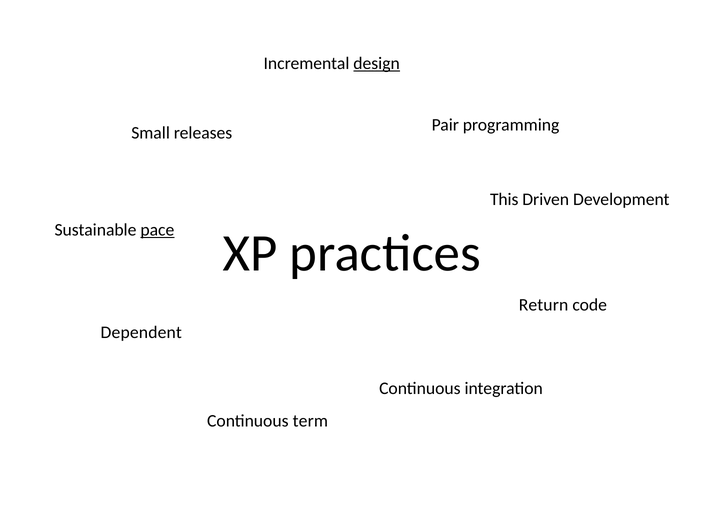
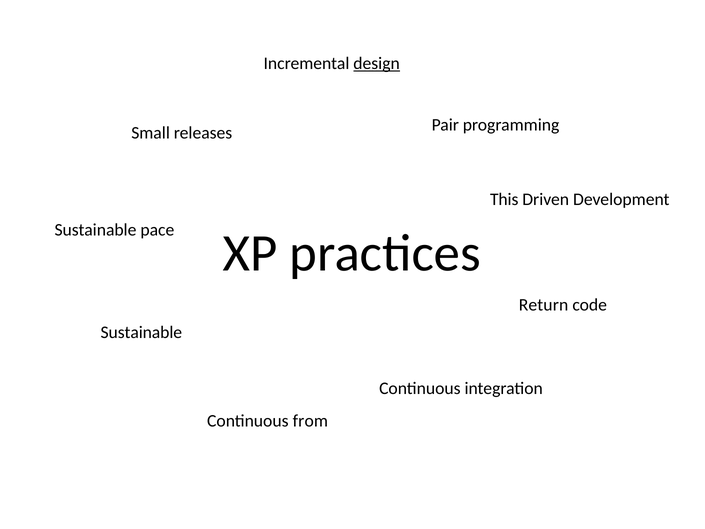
pace underline: present -> none (157, 230)
Dependent: Dependent -> Sustainable (141, 333)
term: term -> from (310, 421)
